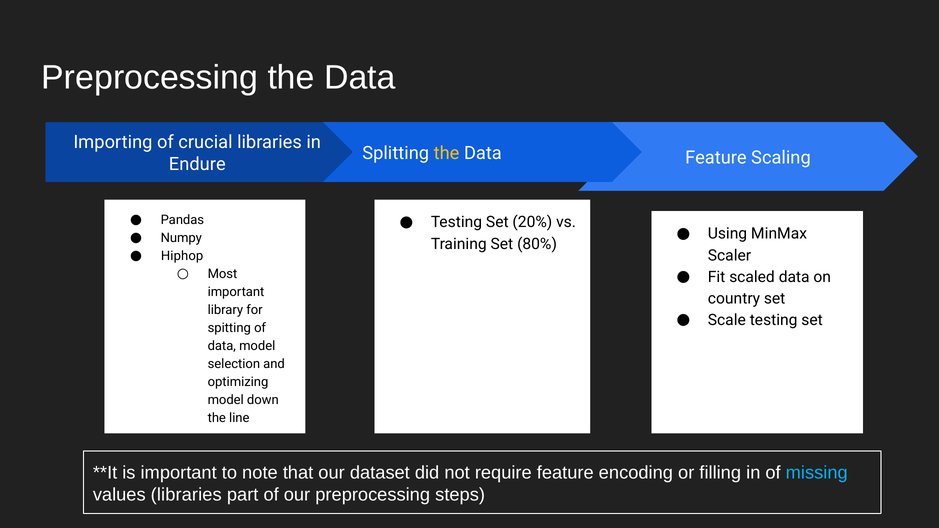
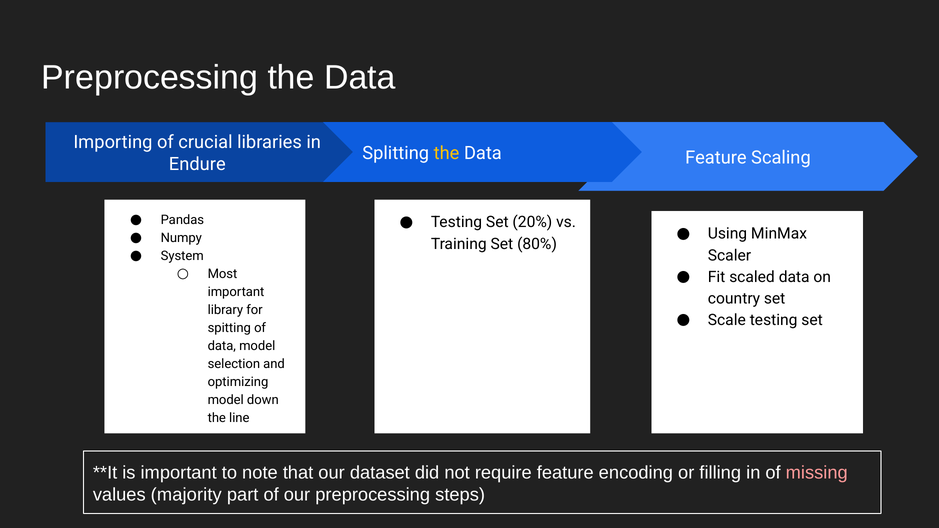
Hiphop: Hiphop -> System (182, 256)
missing colour: light blue -> pink (817, 473)
values libraries: libraries -> majority (186, 495)
